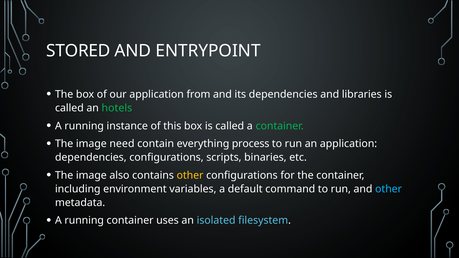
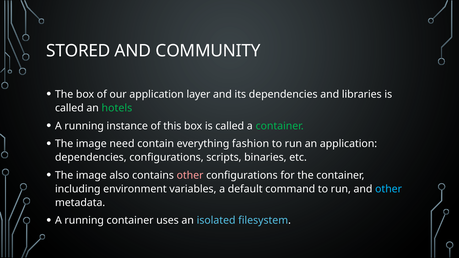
ENTRYPOINT: ENTRYPOINT -> COMMUNITY (208, 51)
from: from -> layer (198, 94)
process: process -> fashion (251, 144)
other colour: yellow -> pink (190, 175)
